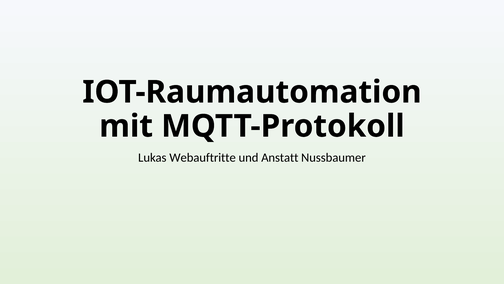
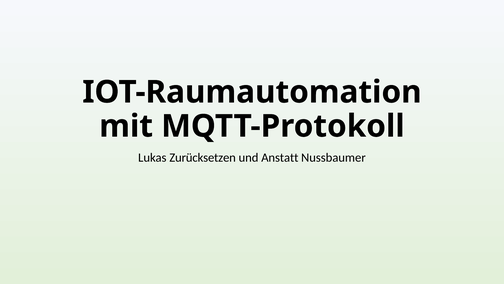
Webauftritte: Webauftritte -> Zurücksetzen (203, 158)
